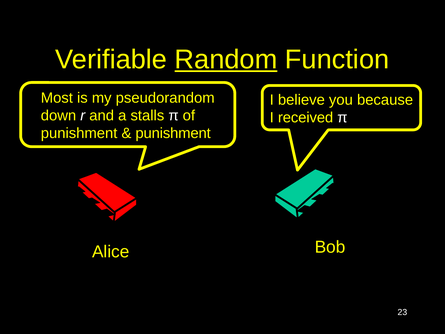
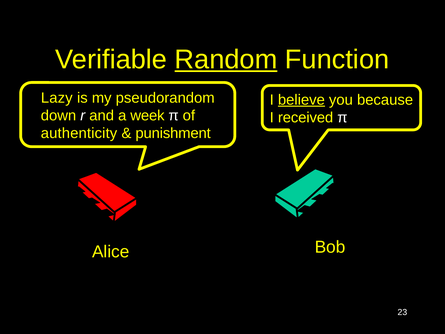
Most: Most -> Lazy (57, 98)
believe underline: none -> present (301, 100)
stalls: stalls -> week (147, 116)
punishment: punishment -> authenticity (79, 133)
